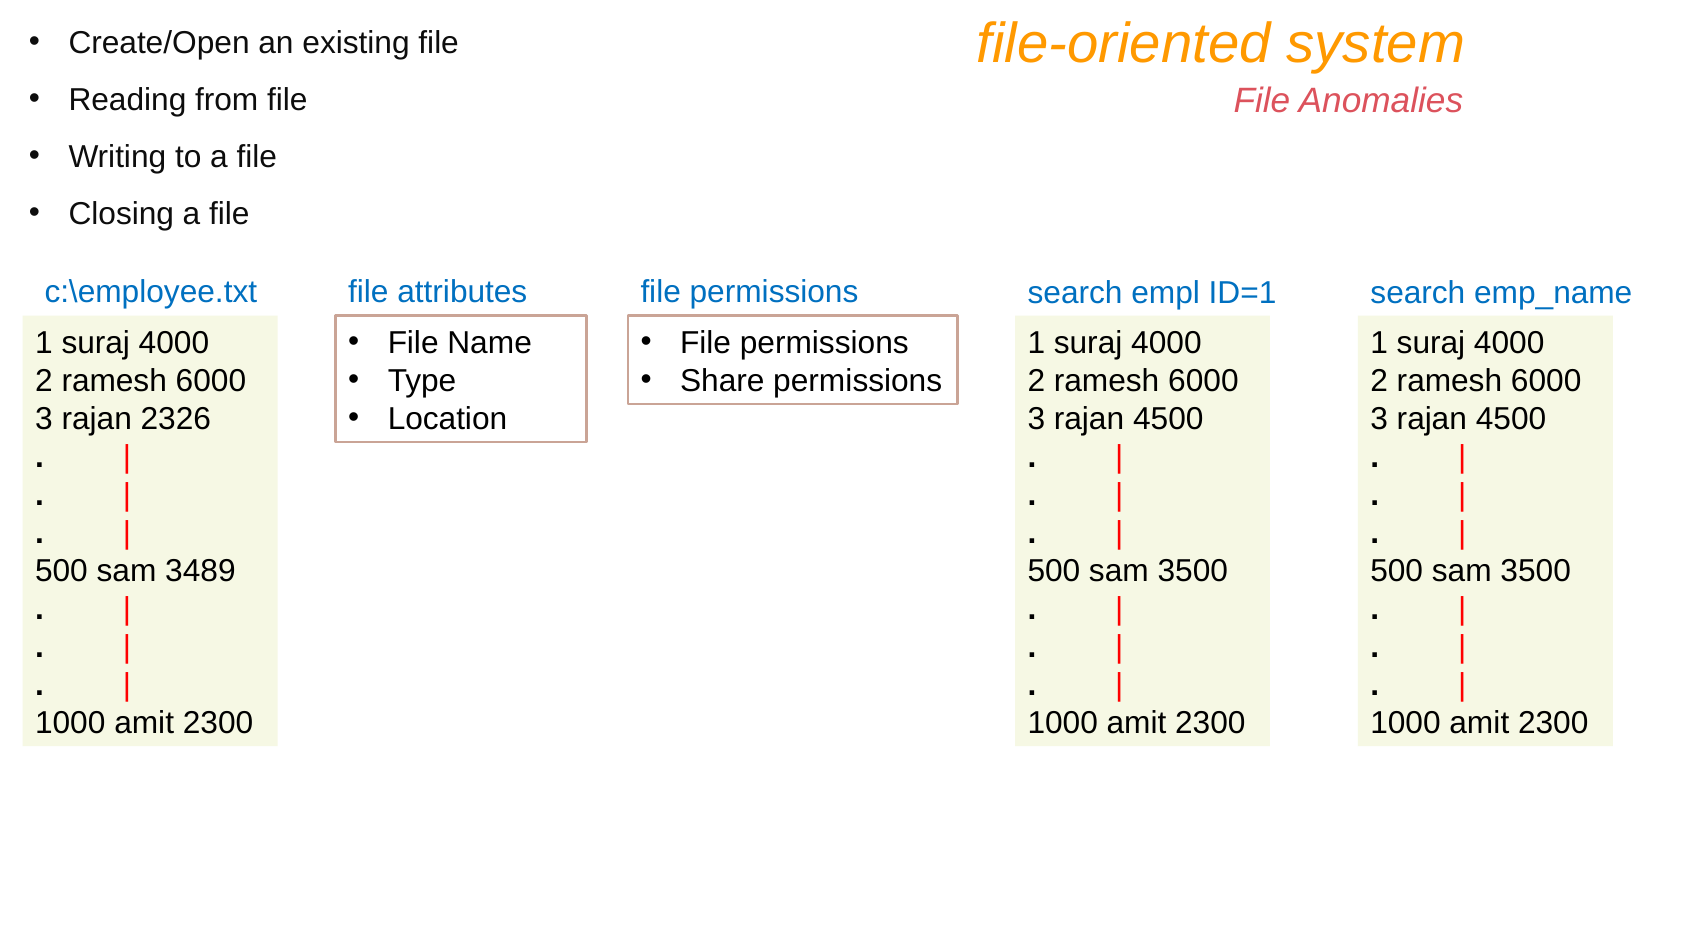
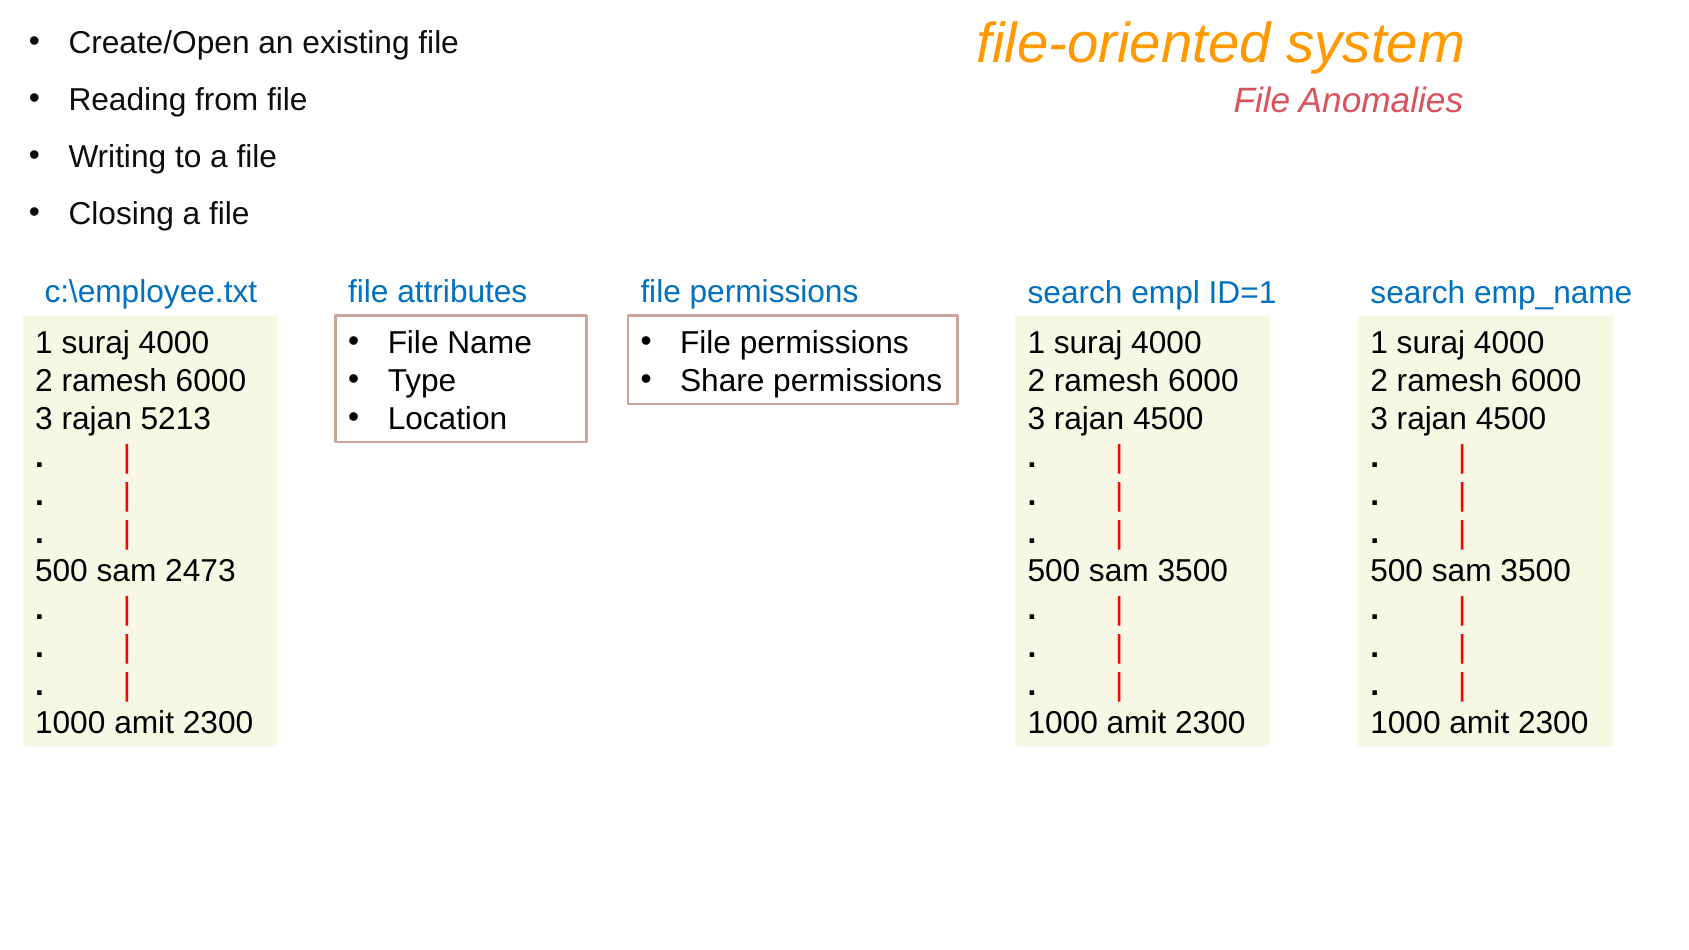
2326: 2326 -> 5213 (176, 419)
3489: 3489 -> 2473 (200, 571)
